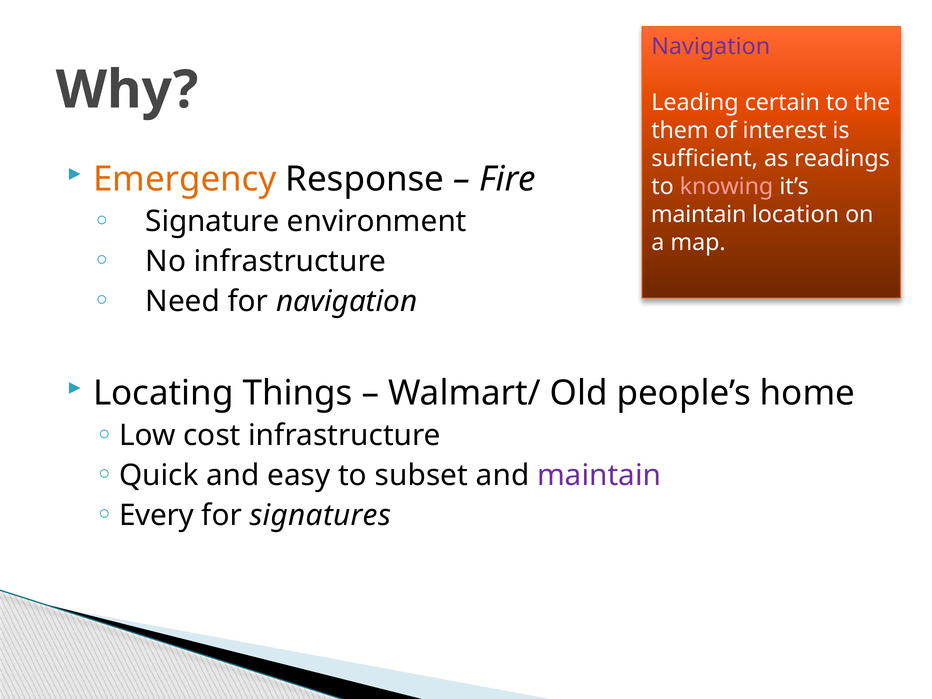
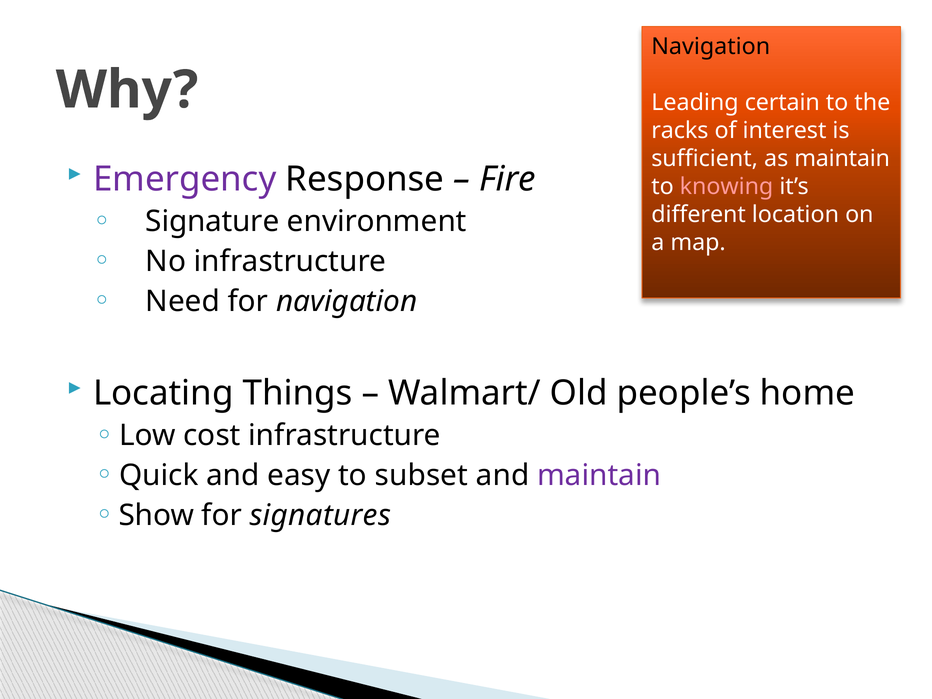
Navigation colour: purple -> black (711, 47)
them: them -> racks (680, 131)
as readings: readings -> maintain (842, 159)
Emergency colour: orange -> purple (185, 179)
maintain: maintain -> different (699, 215)
Every: Every -> Show (157, 515)
